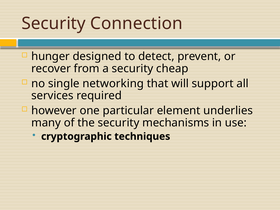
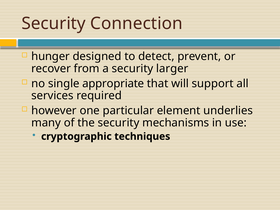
cheap: cheap -> larger (172, 69)
networking: networking -> appropriate (113, 83)
